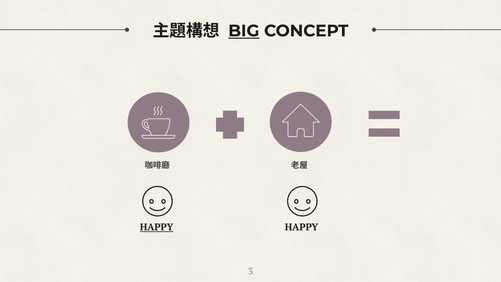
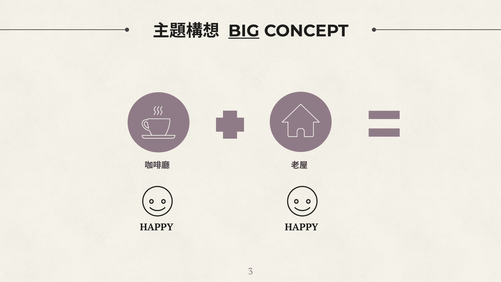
HAPPY underline: present -> none (157, 227)
